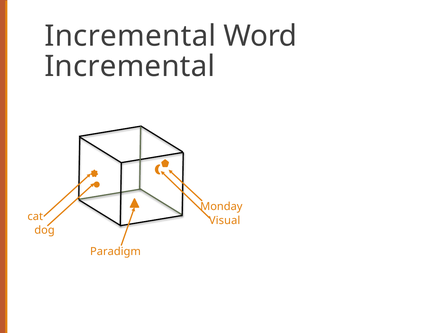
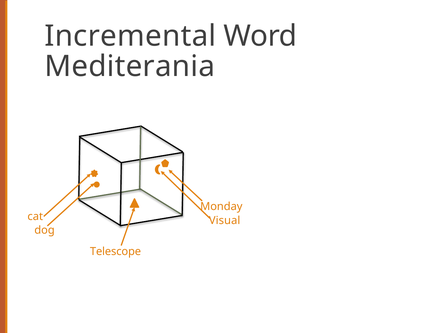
Incremental: Incremental -> Mediterania (130, 66)
Paradigm: Paradigm -> Telescope (116, 252)
